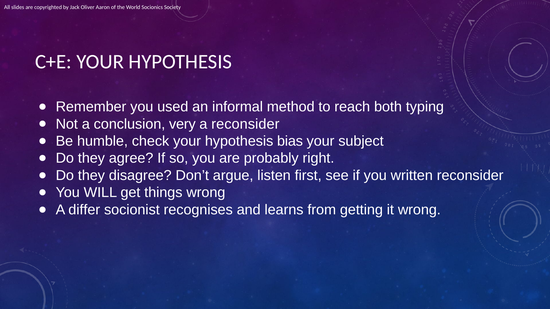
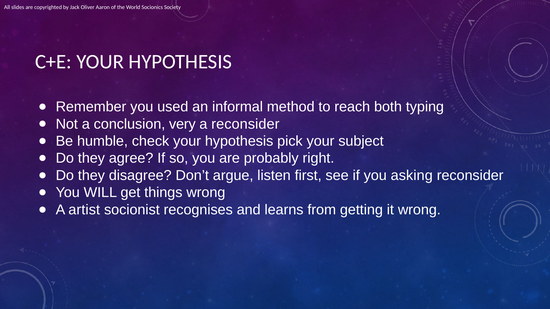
bias: bias -> pick (290, 141)
written: written -> asking (412, 176)
differ: differ -> artist (84, 210)
